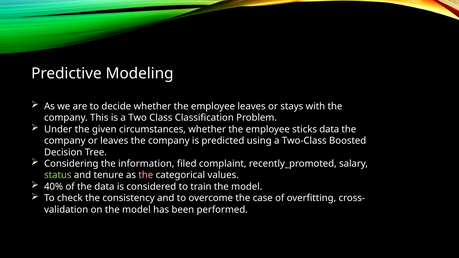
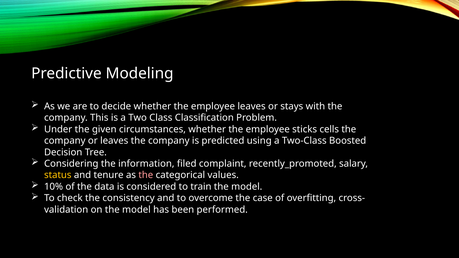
sticks data: data -> cells (329, 129)
status colour: light green -> yellow (58, 175)
40%: 40% -> 10% (54, 187)
